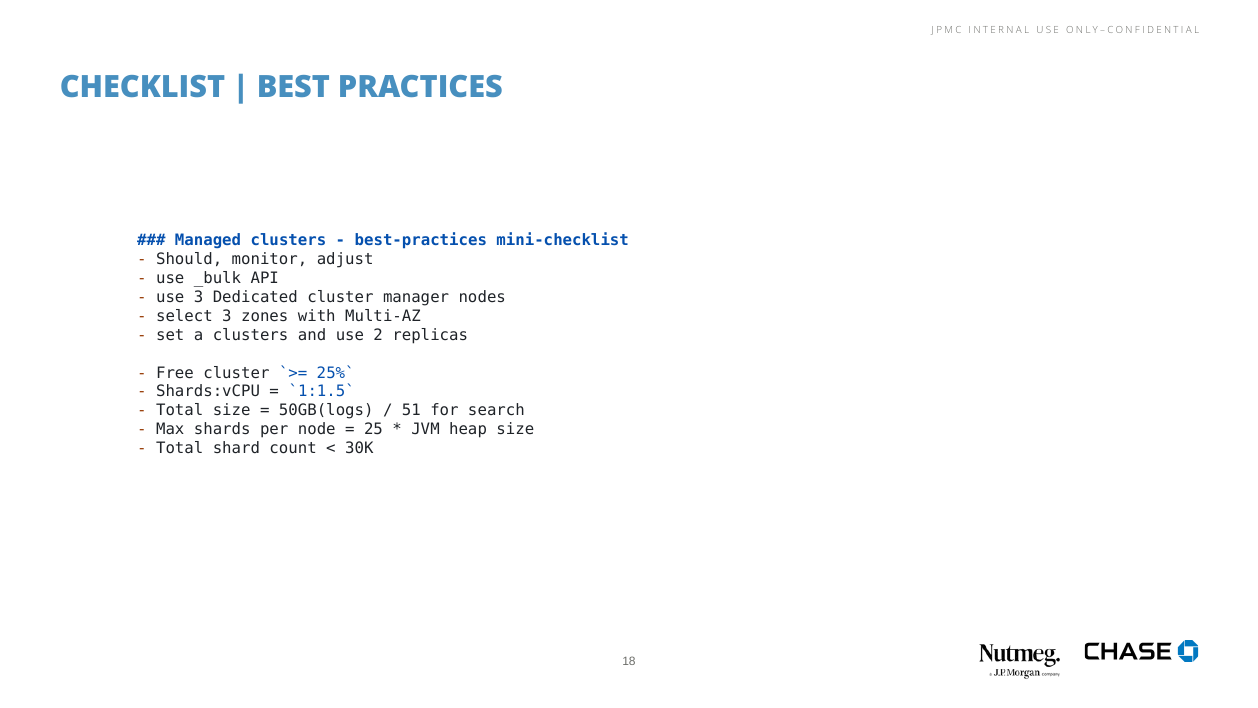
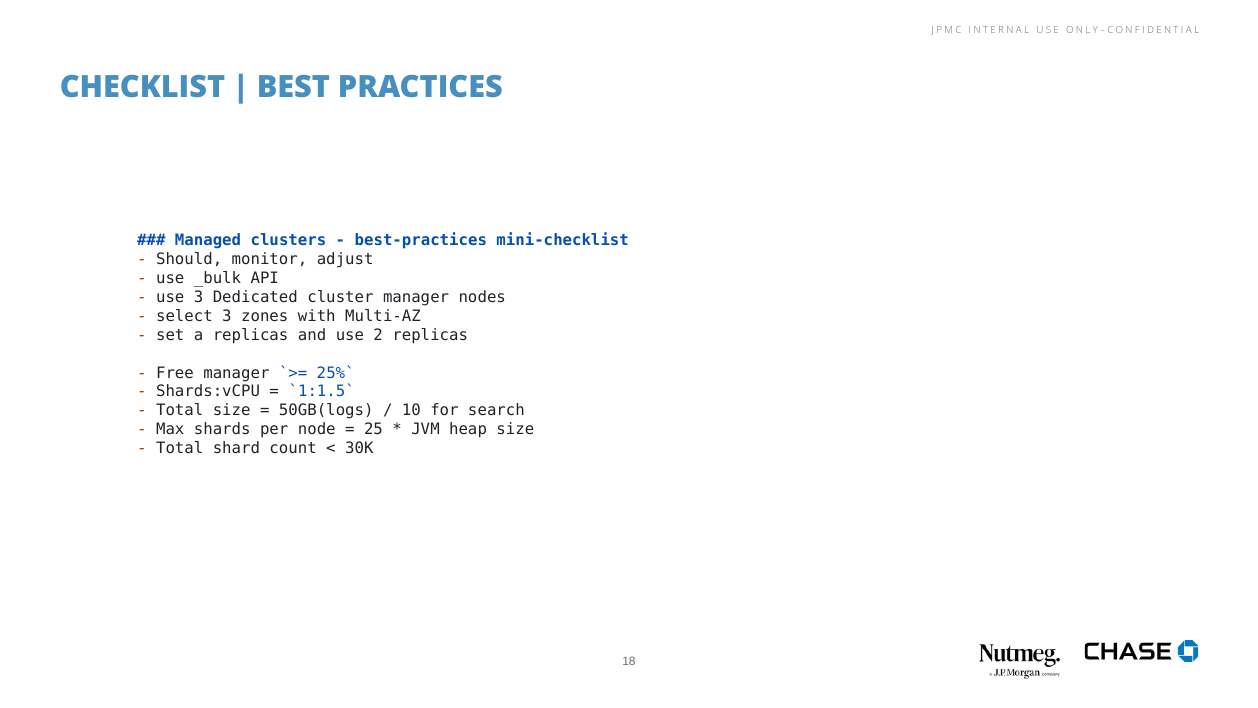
a clusters: clusters -> replicas (251, 335)
Free cluster: cluster -> manager (236, 373)
51: 51 -> 10 (411, 410)
